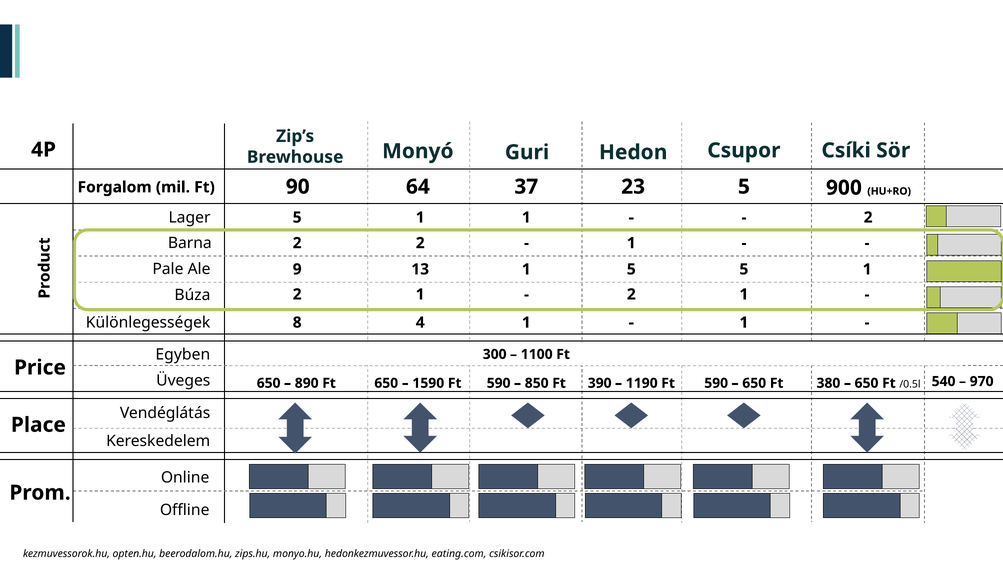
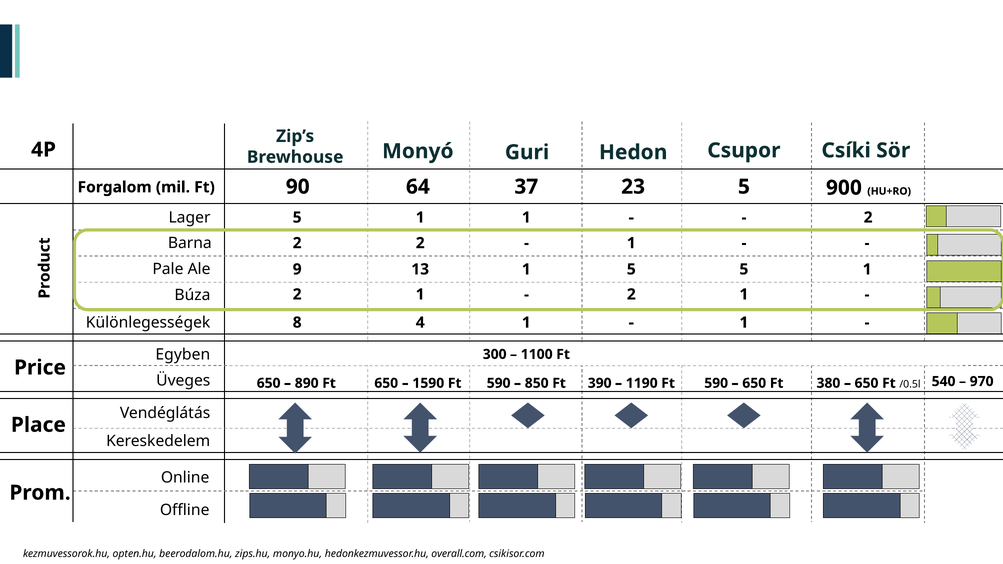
eating.com: eating.com -> overall.com (459, 554)
